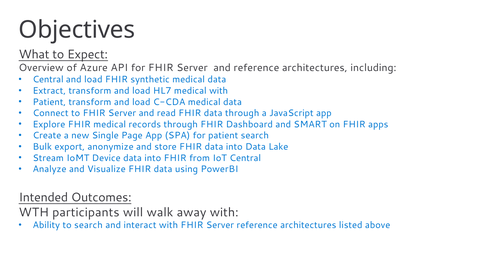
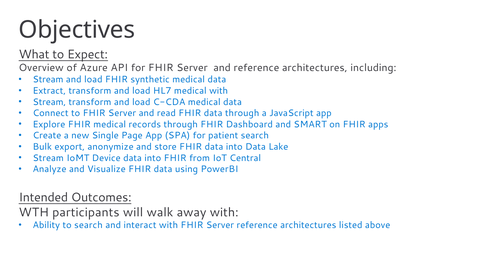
Central: Central -> Stream (48, 80)
Patient: Patient -> Stream (49, 102)
